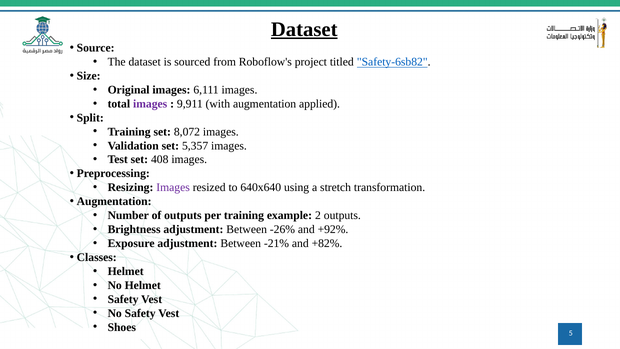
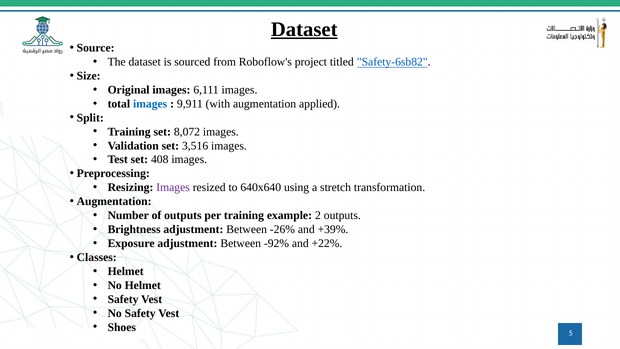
images colour: purple -> blue (150, 104)
5,357: 5,357 -> 3,516 (195, 146)
+92%: +92% -> +39% (333, 229)
-21%: -21% -> -92% (276, 243)
+82%: +82% -> +22% (327, 243)
